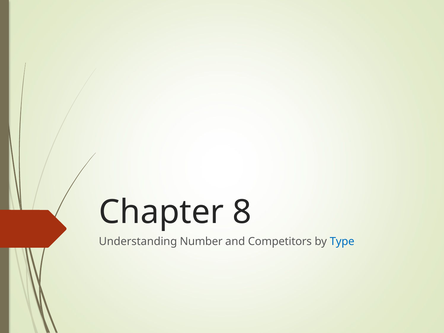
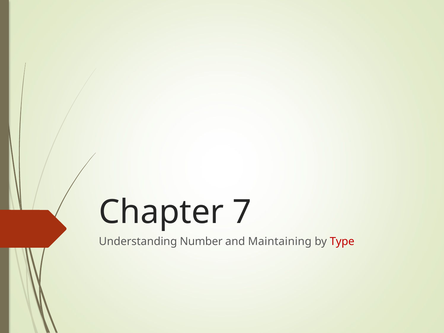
8: 8 -> 7 (242, 212)
Competitors: Competitors -> Maintaining (280, 242)
Type colour: blue -> red (342, 242)
